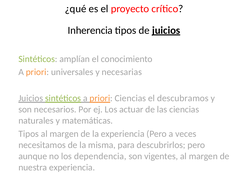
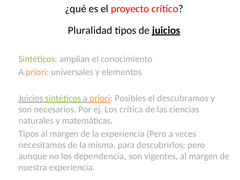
Inherencia: Inherencia -> Pluralidad (90, 30)
necesarias: necesarias -> elementos (122, 72)
priori Ciencias: Ciencias -> Posibles (130, 98)
actuar: actuar -> crítica (131, 109)
